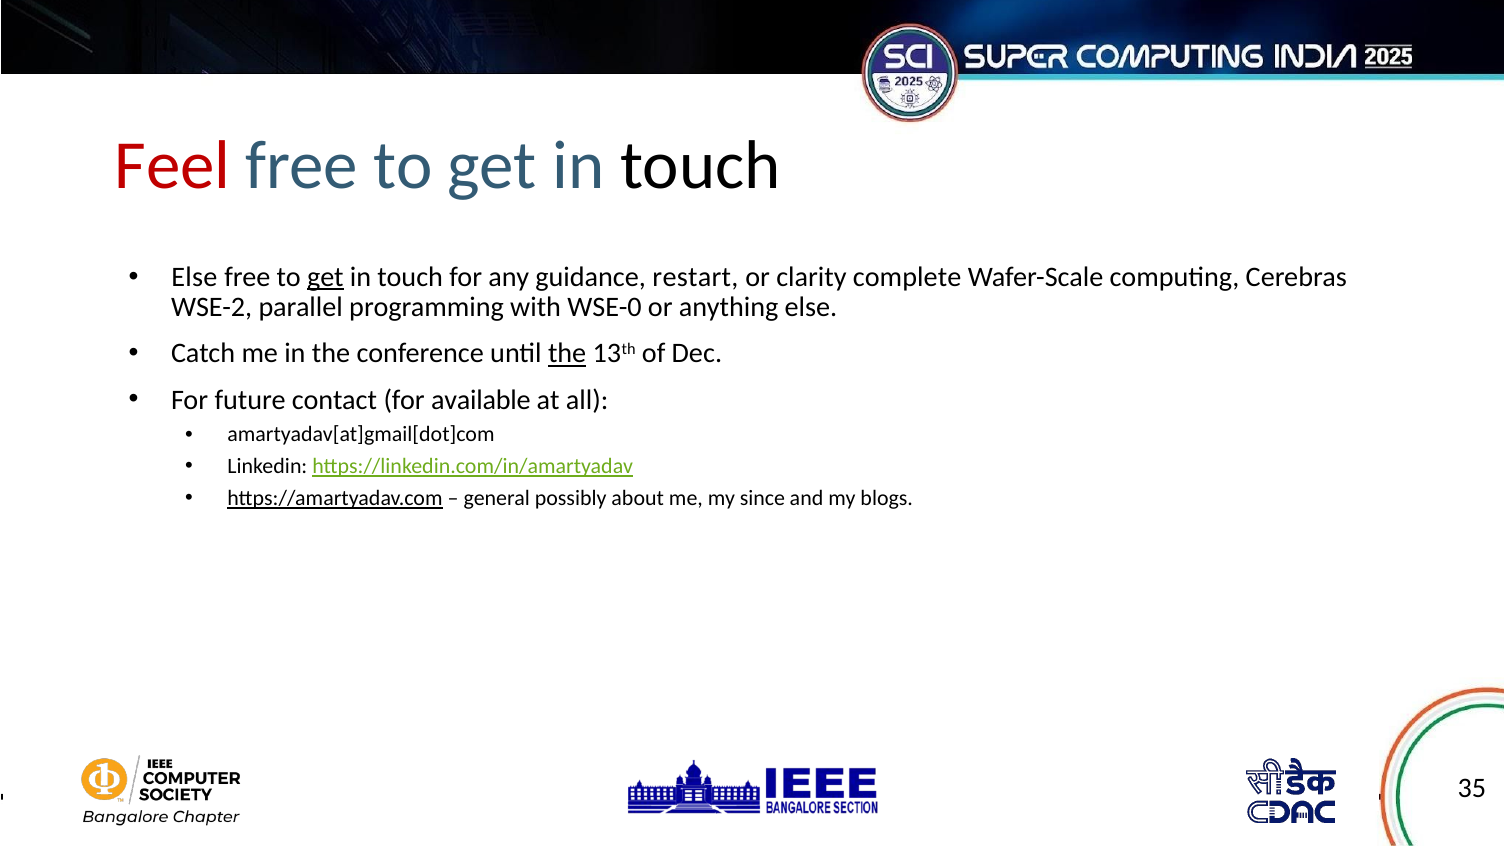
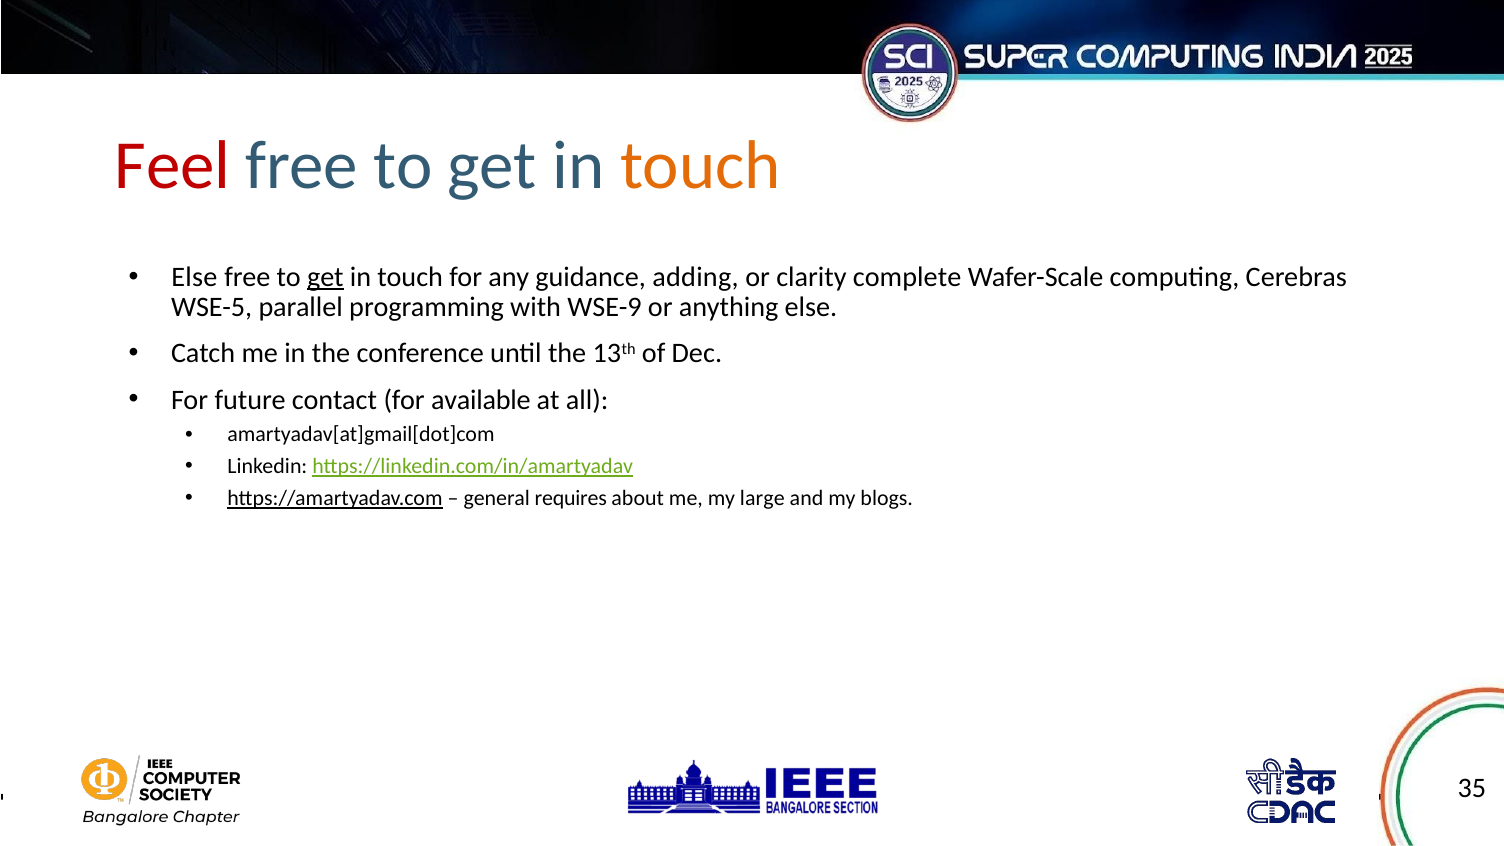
touch colour: black -> orange (700, 165)
restart: restart -> adding (695, 277)
WSE-2: WSE-2 -> WSE-5 (212, 307)
WSE-0: WSE-0 -> WSE-9 (605, 307)
the underline: present -> none (567, 354)
possibly: possibly -> requires (571, 498)
since: since -> large (762, 498)
